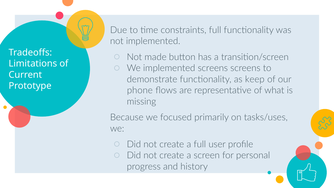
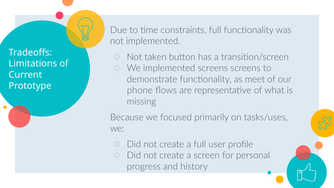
made: made -> taken (156, 57)
keep: keep -> meet (255, 79)
